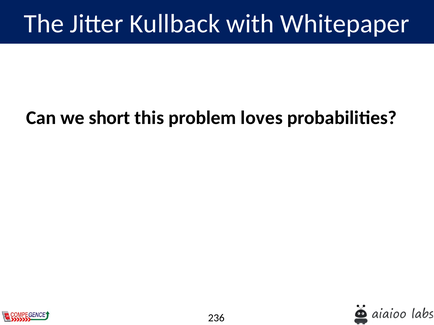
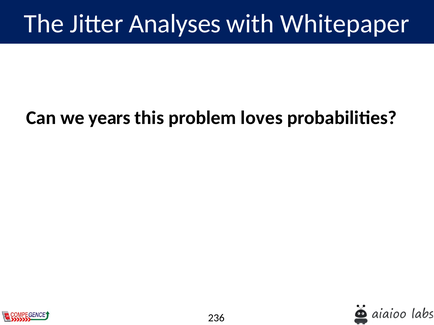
Kullback: Kullback -> Analyses (175, 24)
short: short -> years (110, 118)
